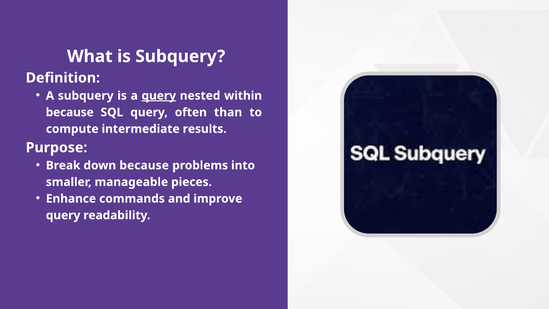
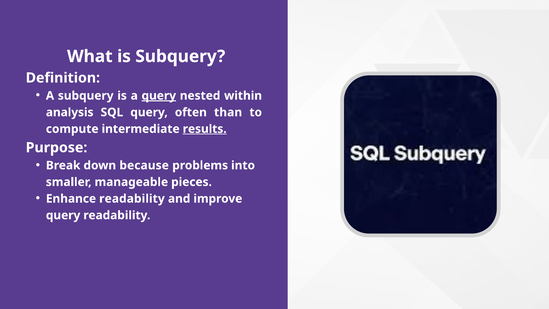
because: because -> analysis (70, 112)
results underline: none -> present (205, 129)
Enhance commands: commands -> readability (132, 199)
